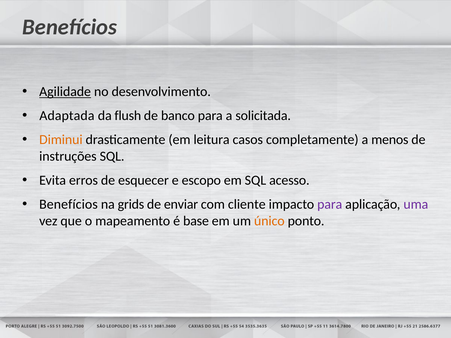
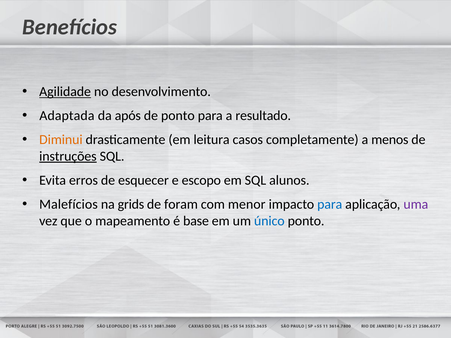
flush: flush -> após (128, 116)
de banco: banco -> ponto (178, 116)
solicitada: solicitada -> resultado (263, 116)
instruções underline: none -> present (68, 156)
acesso: acesso -> alunos (289, 180)
Benefícios: Benefícios -> Malefícios (68, 204)
enviar: enviar -> foram (181, 204)
cliente: cliente -> menor (247, 204)
para colour: purple -> blue (330, 204)
único colour: orange -> blue (269, 221)
